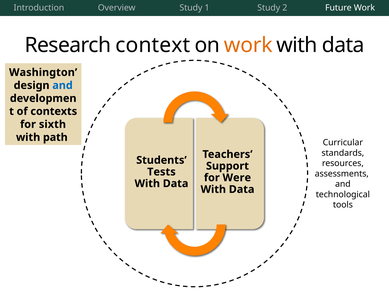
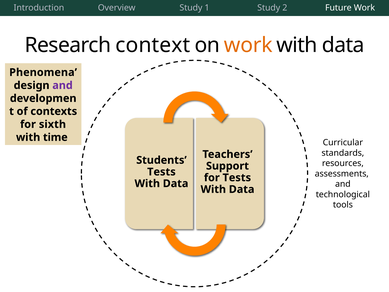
Washington: Washington -> Phenomena (43, 72)
and colour: blue -> purple (62, 85)
path: path -> time (55, 137)
for Were: Were -> Tests (237, 178)
